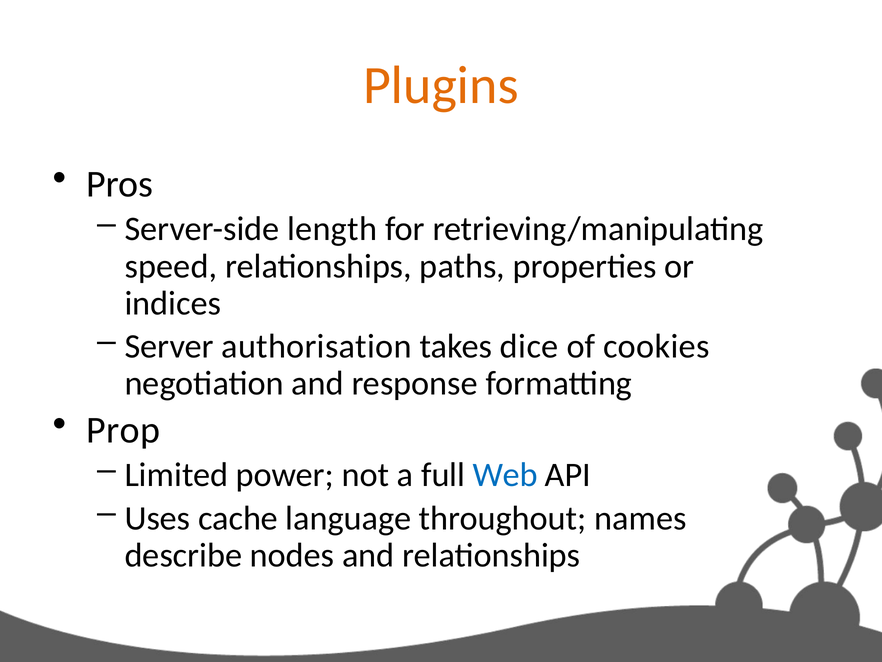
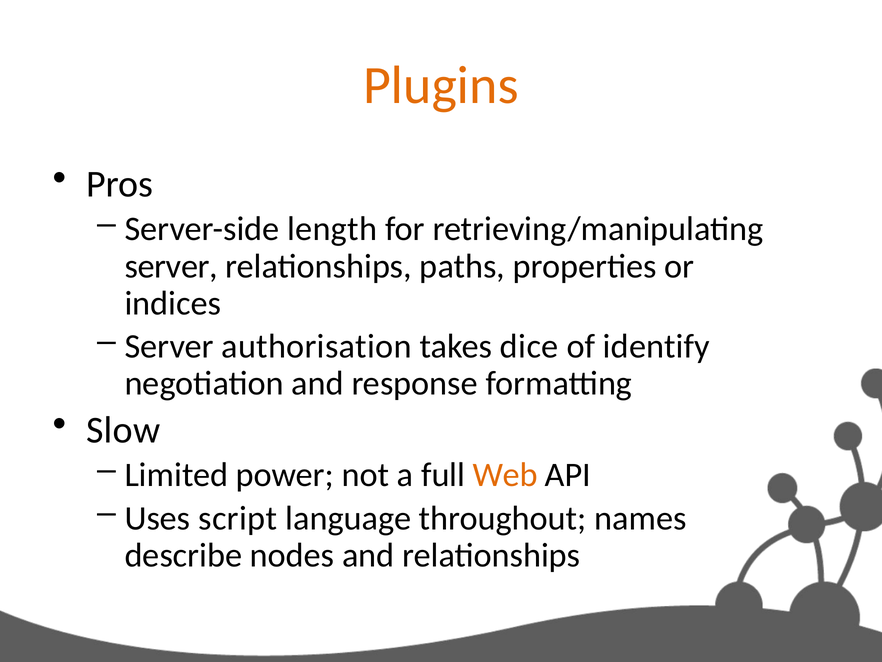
speed: speed -> server (171, 266)
cookies: cookies -> identify (656, 346)
Prop: Prop -> Slow (123, 430)
Web colour: blue -> orange (505, 475)
cache: cache -> script (238, 518)
